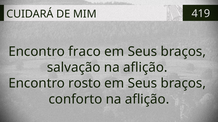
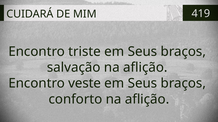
fraco: fraco -> triste (85, 52)
rosto: rosto -> veste (85, 84)
